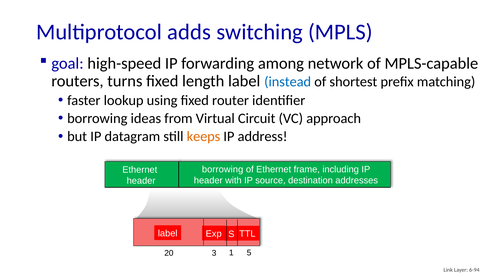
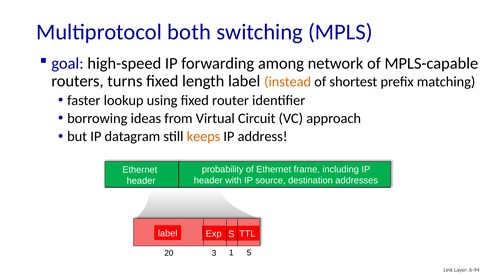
adds: adds -> both (189, 32)
instead colour: blue -> orange (288, 82)
borrowing: borrowing -> probability (223, 170)
